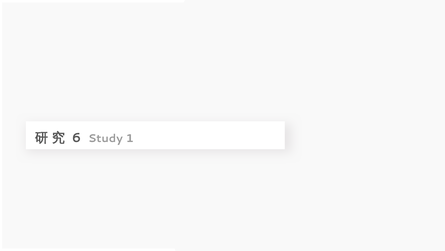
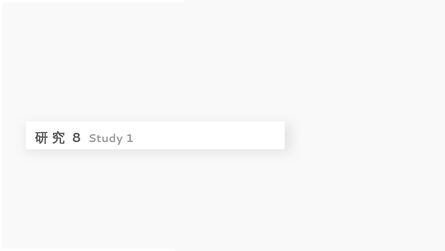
6: 6 -> 8 (76, 137)
